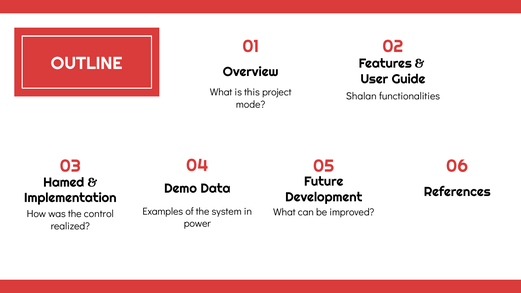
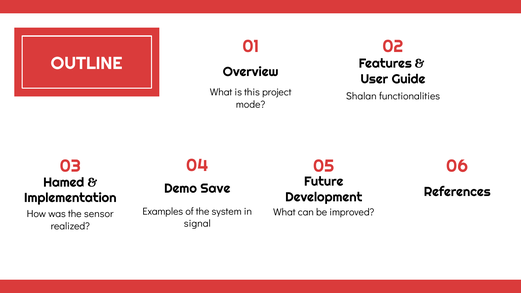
Data: Data -> Save (215, 189)
control: control -> sensor (99, 214)
power: power -> signal (197, 224)
